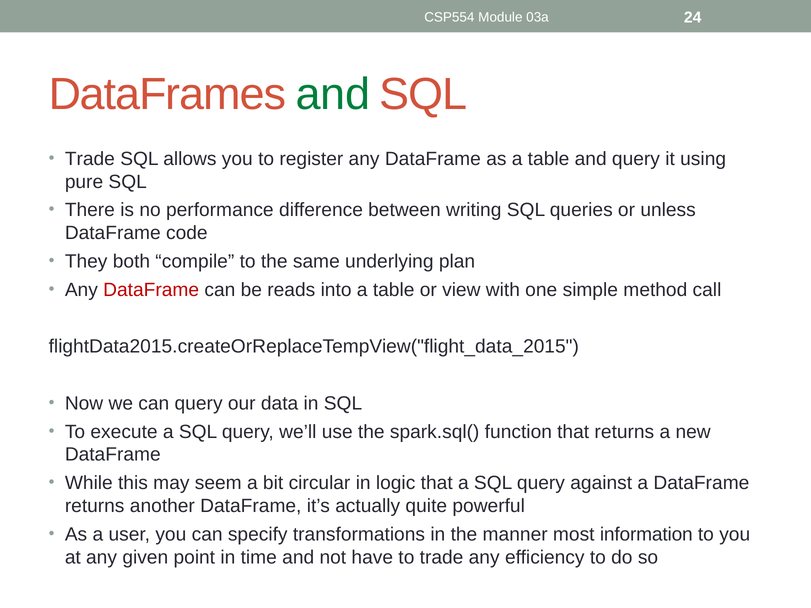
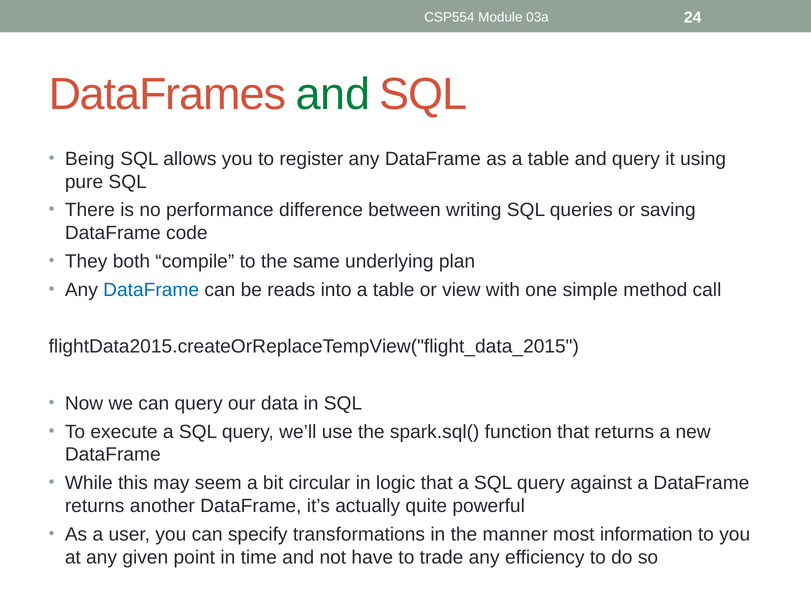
Trade: Trade -> Being (90, 159)
unless: unless -> saving (668, 210)
DataFrame colour: red -> blue (151, 290)
